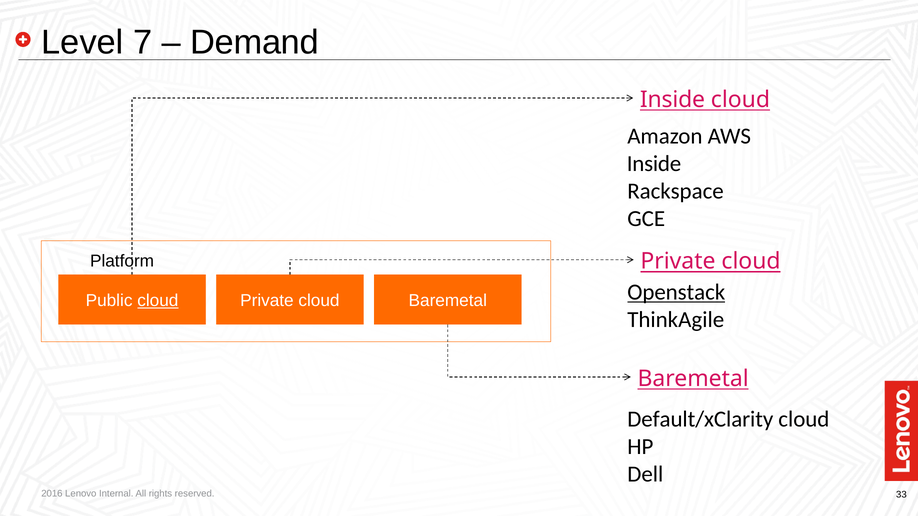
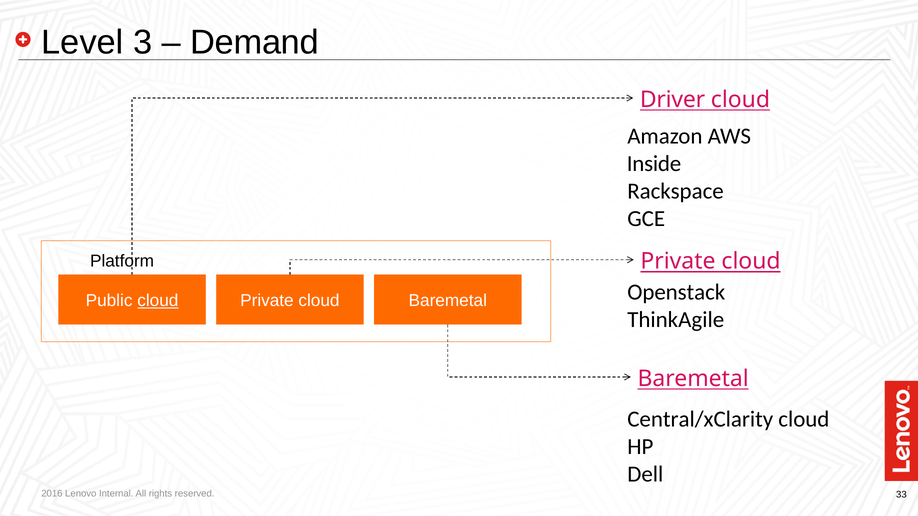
7: 7 -> 3 (143, 43)
Inside: Inside -> Driver (673, 100)
Openstack underline: present -> none (676, 292)
Default/xClarity: Default/xClarity -> Central/xClarity (700, 419)
